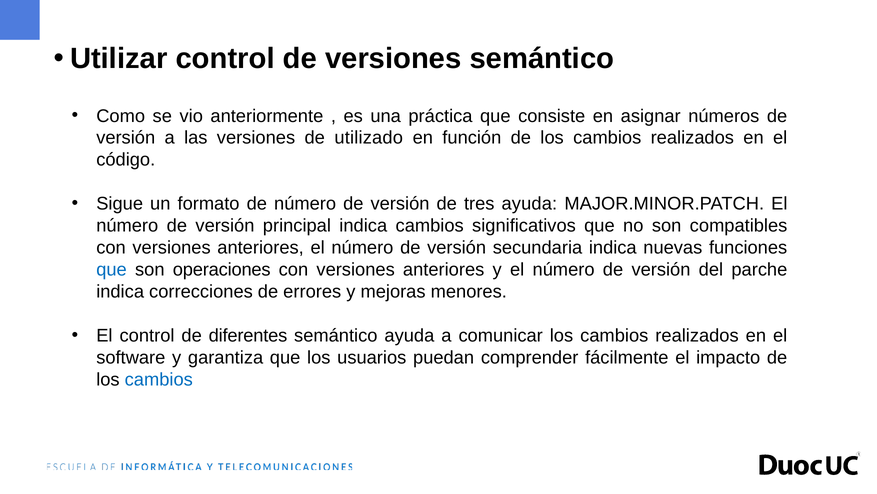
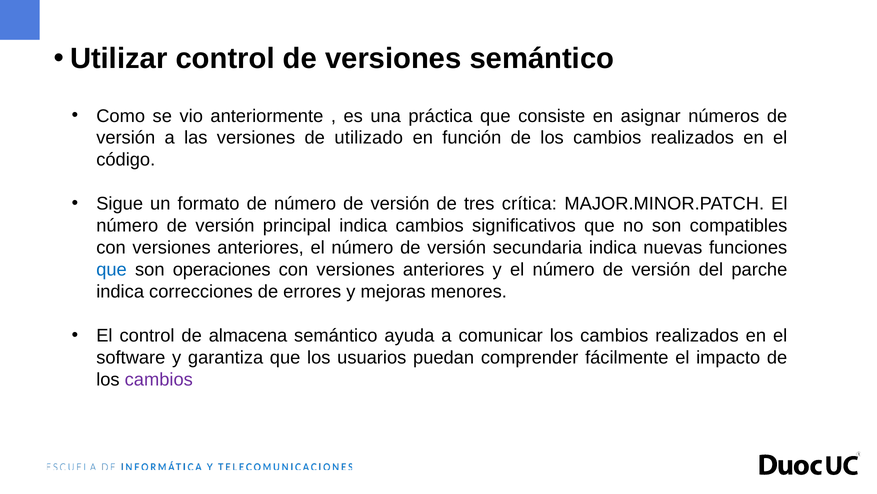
tres ayuda: ayuda -> crítica (529, 204)
diferentes: diferentes -> almacena (248, 335)
cambios colour: blue -> purple (159, 379)
